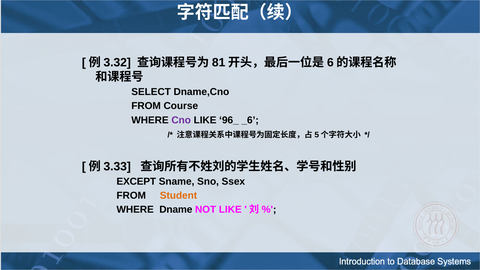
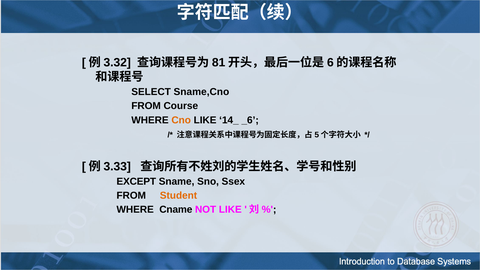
Dname,Cno: Dname,Cno -> Sname,Cno (201, 92)
Cno colour: purple -> orange (181, 120)
96_: 96_ -> 14_ (229, 120)
Dname: Dname -> Cname (176, 210)
